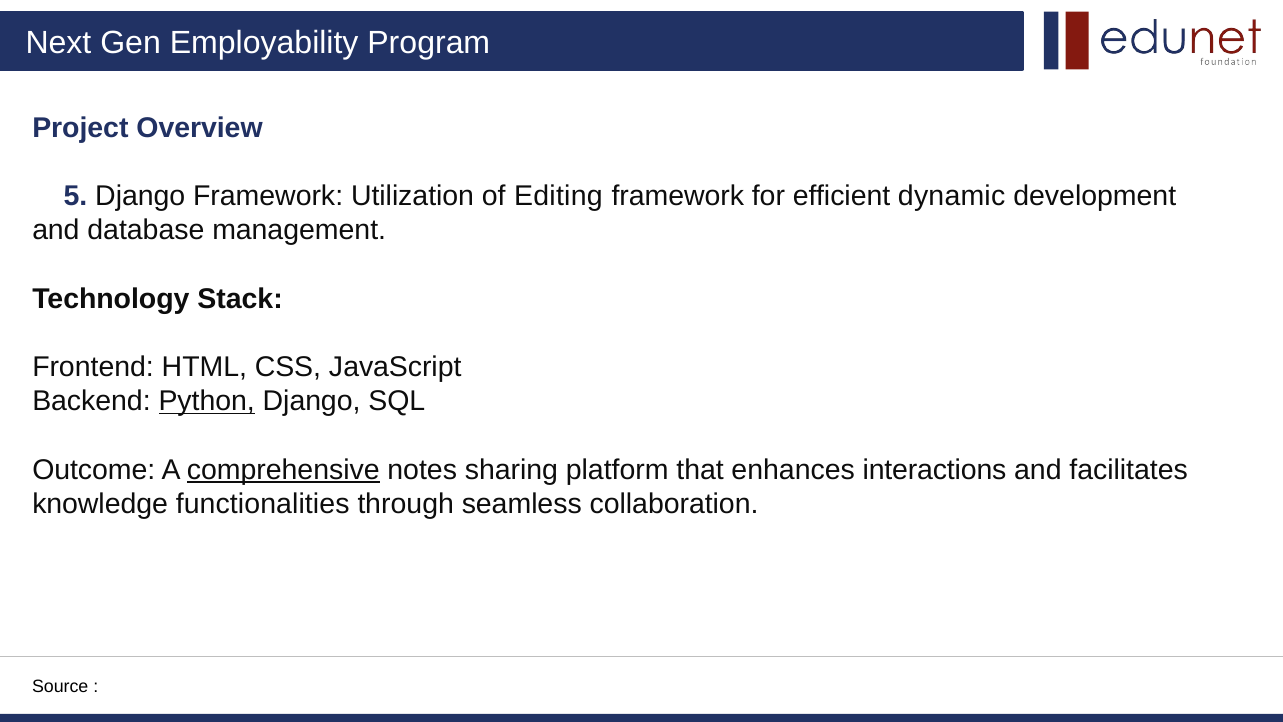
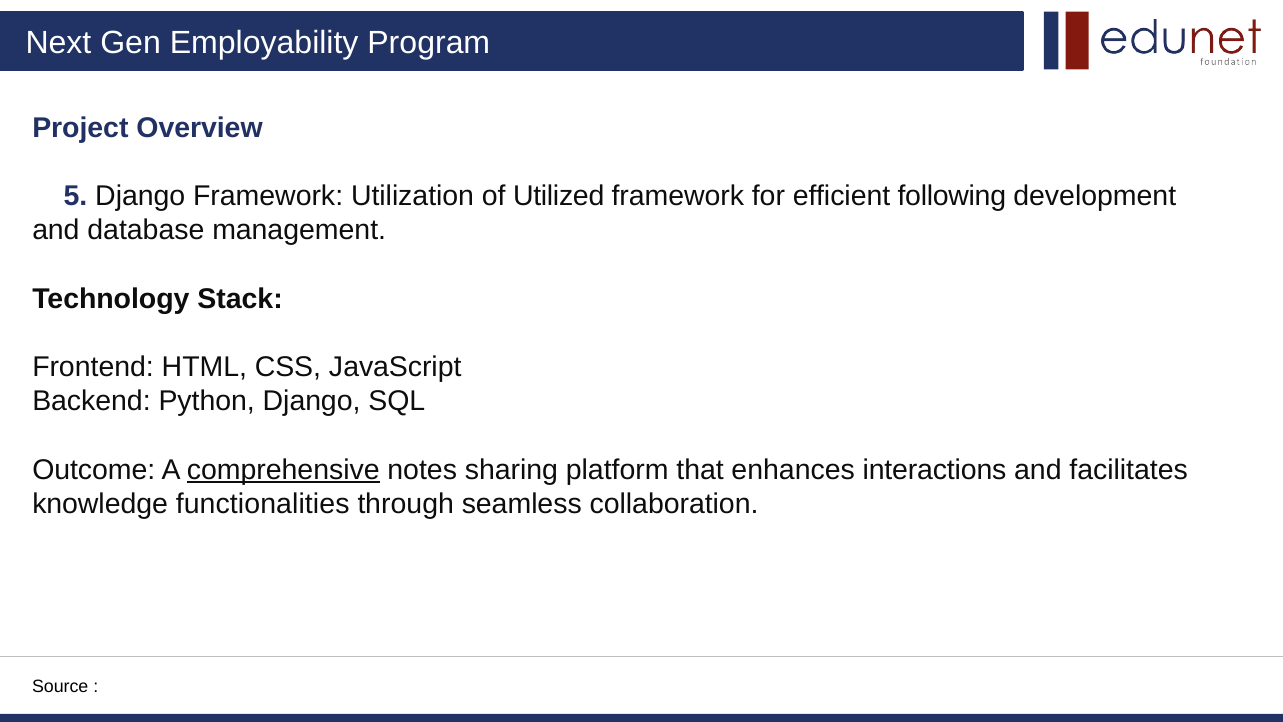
Editing: Editing -> Utilized (559, 196)
dynamic: dynamic -> following (952, 196)
Python underline: present -> none (207, 401)
